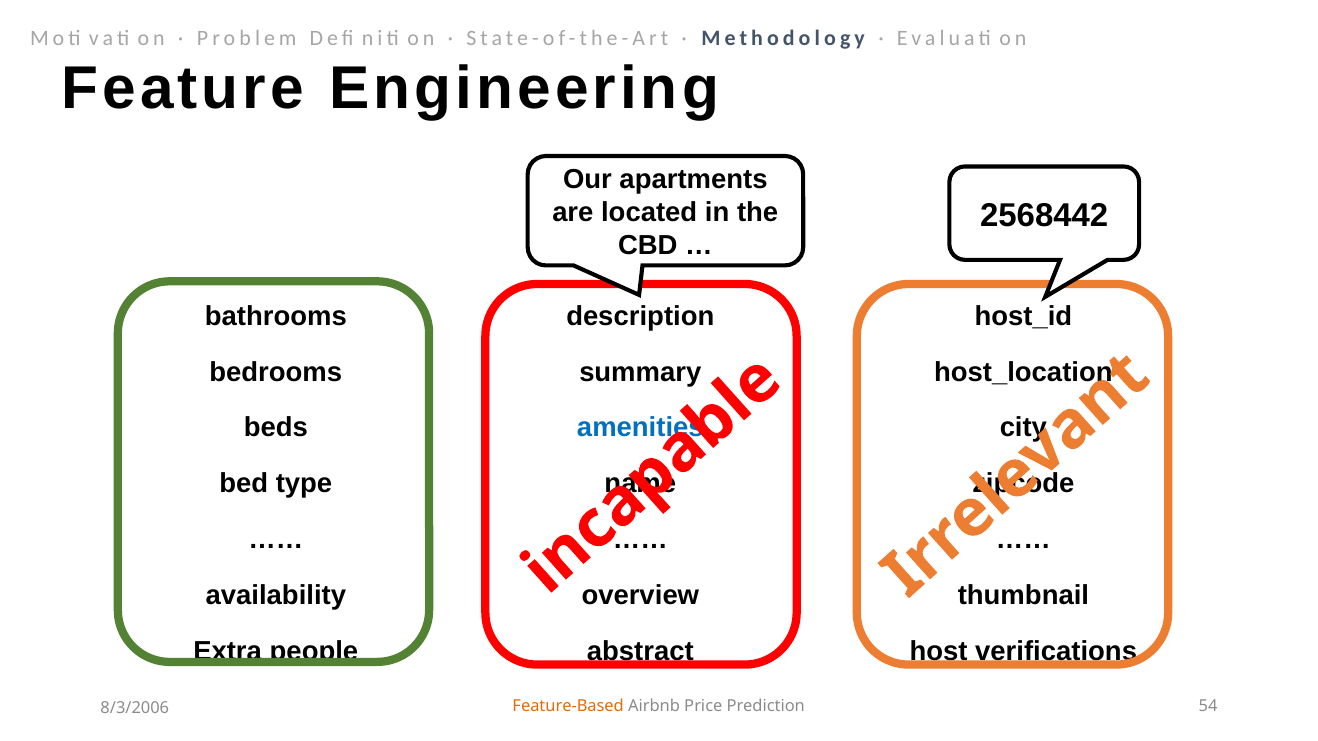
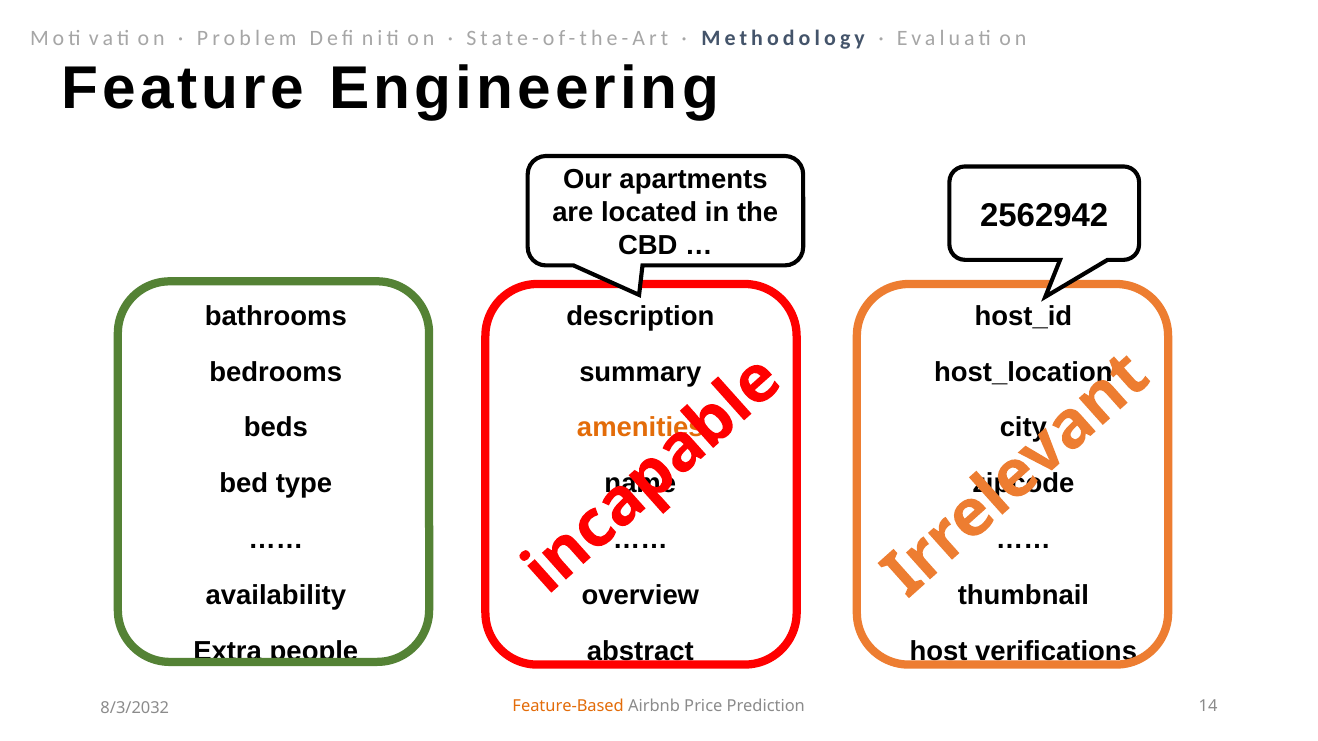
2568442: 2568442 -> 2562942 (1044, 216)
amenities colour: blue -> orange (640, 428)
54: 54 -> 14 (1208, 707)
8/3/2006: 8/3/2006 -> 8/3/2032 (135, 708)
